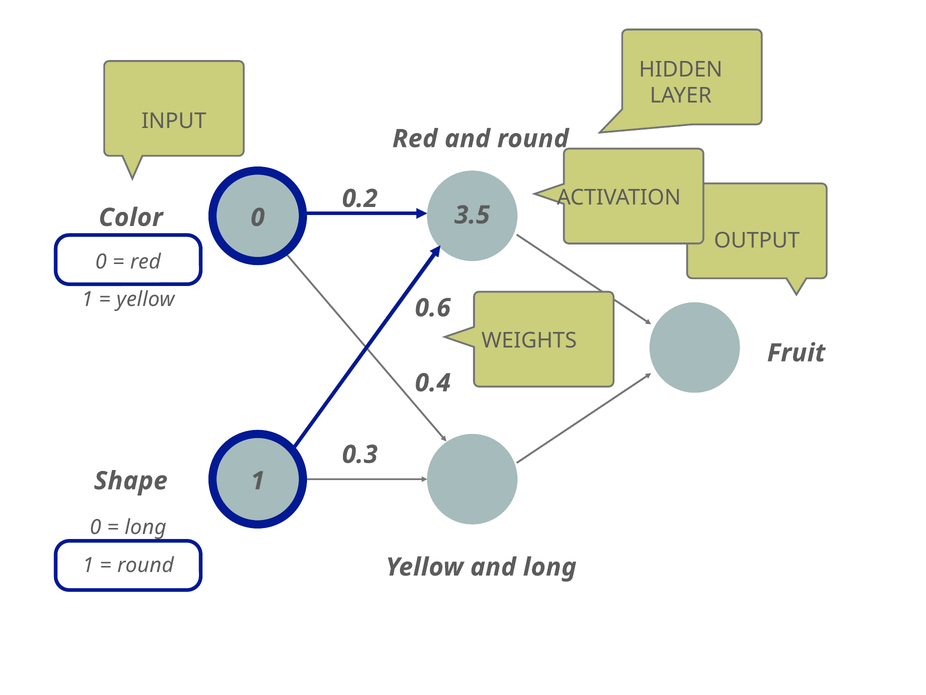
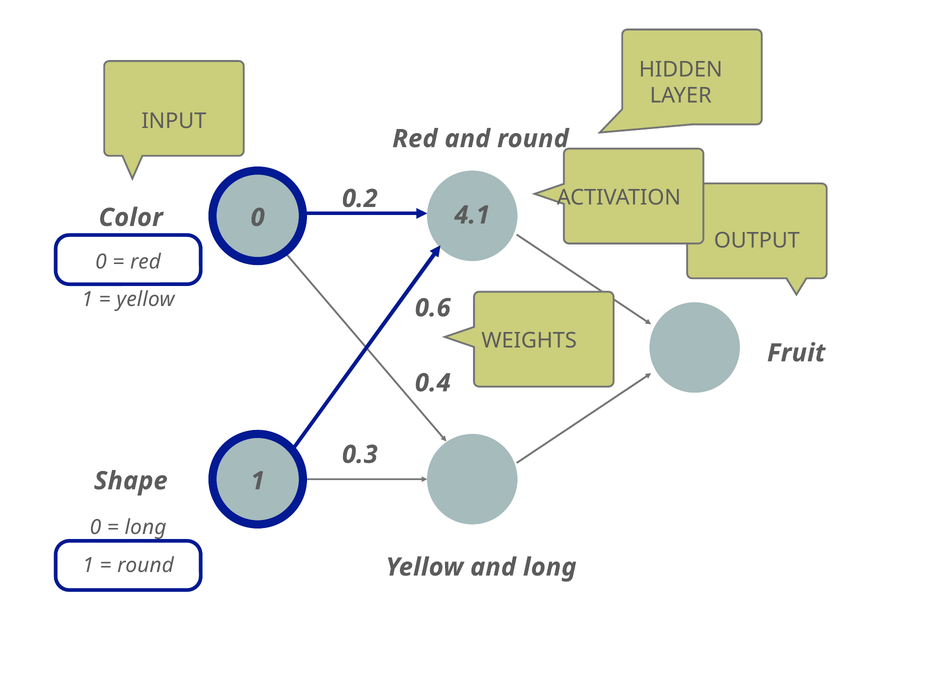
3.5: 3.5 -> 4.1 (472, 215)
